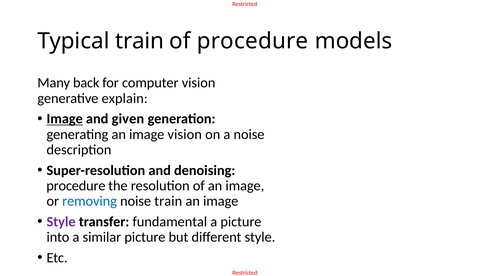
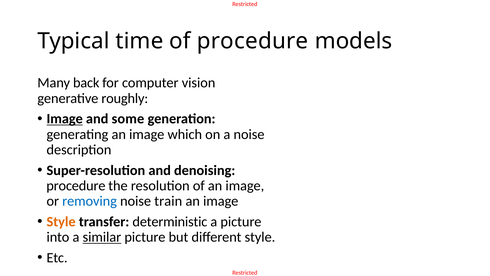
Typical train: train -> time (139, 41)
explain: explain -> roughly (125, 98)
given: given -> some (128, 119)
image vision: vision -> which (185, 134)
Style colour: purple -> orange (61, 221)
fundamental: fundamental -> deterministic (170, 221)
similar underline: none -> present (102, 237)
